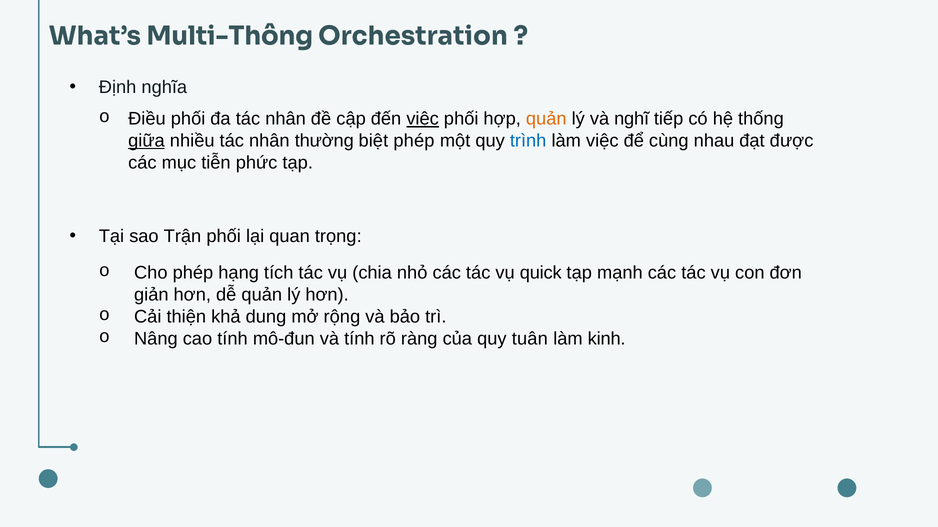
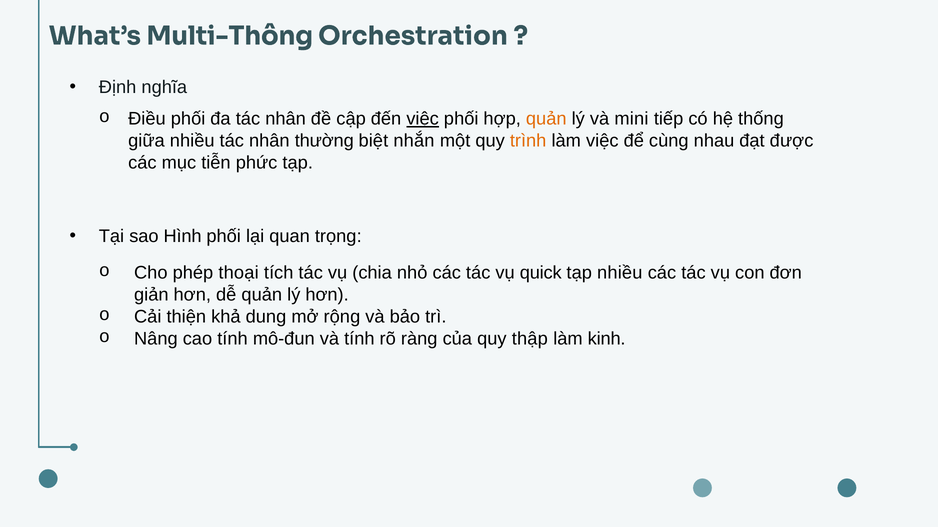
nghĩ: nghĩ -> mini (631, 119)
giữa underline: present -> none (146, 141)
biệt phép: phép -> nhắn (414, 141)
trình colour: blue -> orange (528, 141)
Trận: Trận -> Hình (183, 237)
hạng: hạng -> thoại (239, 273)
tạp mạnh: mạnh -> nhiều (620, 273)
tuân: tuân -> thập (530, 339)
